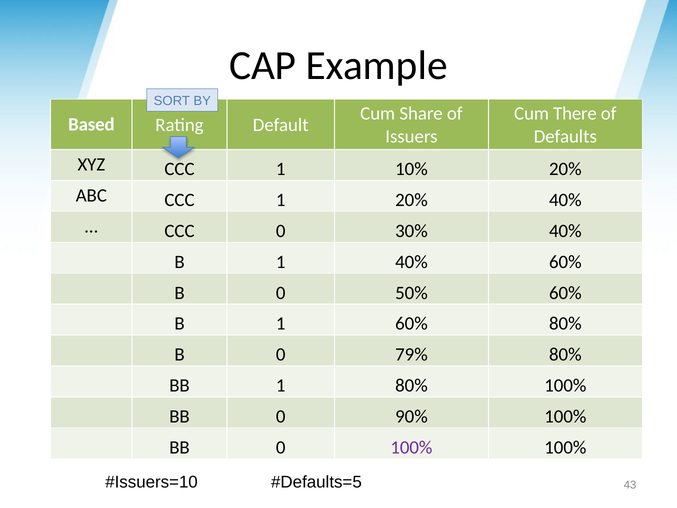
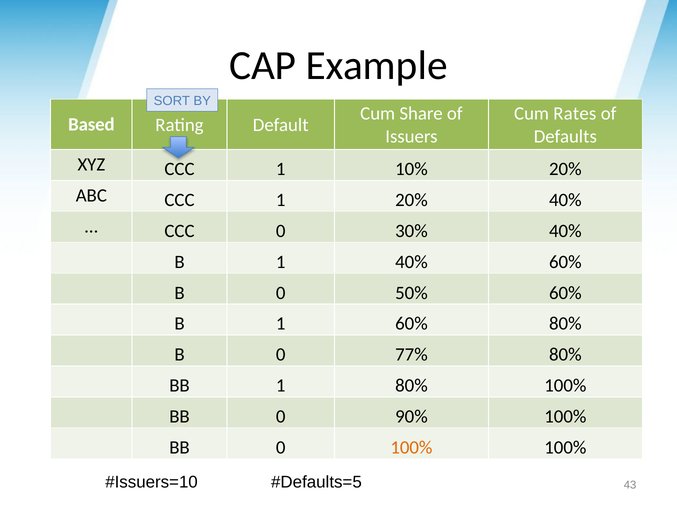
There: There -> Rates (575, 113)
79%: 79% -> 77% (411, 354)
100% colour: purple -> orange (411, 447)
